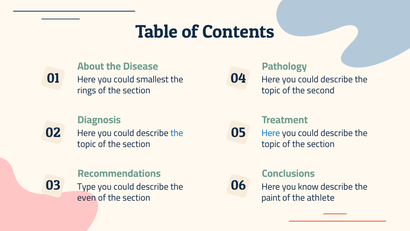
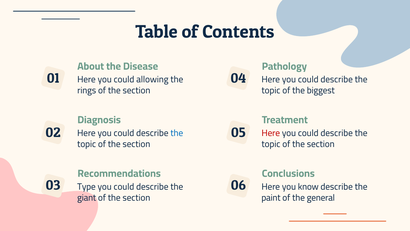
smallest: smallest -> allowing (152, 79)
second: second -> biggest (321, 90)
Here colour: blue -> red (271, 133)
even: even -> giant (87, 197)
athlete: athlete -> general (321, 197)
